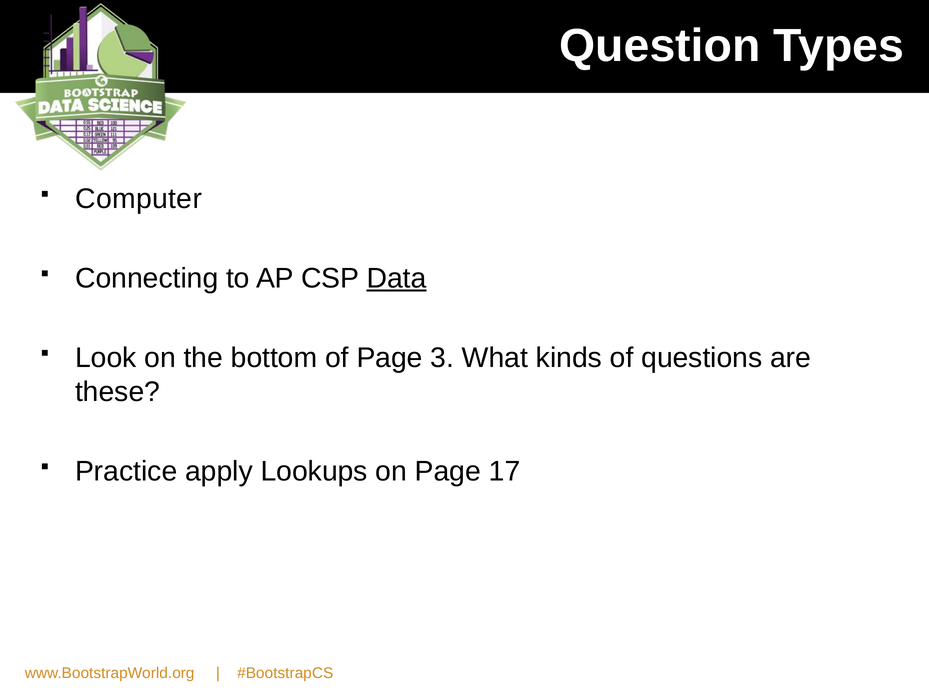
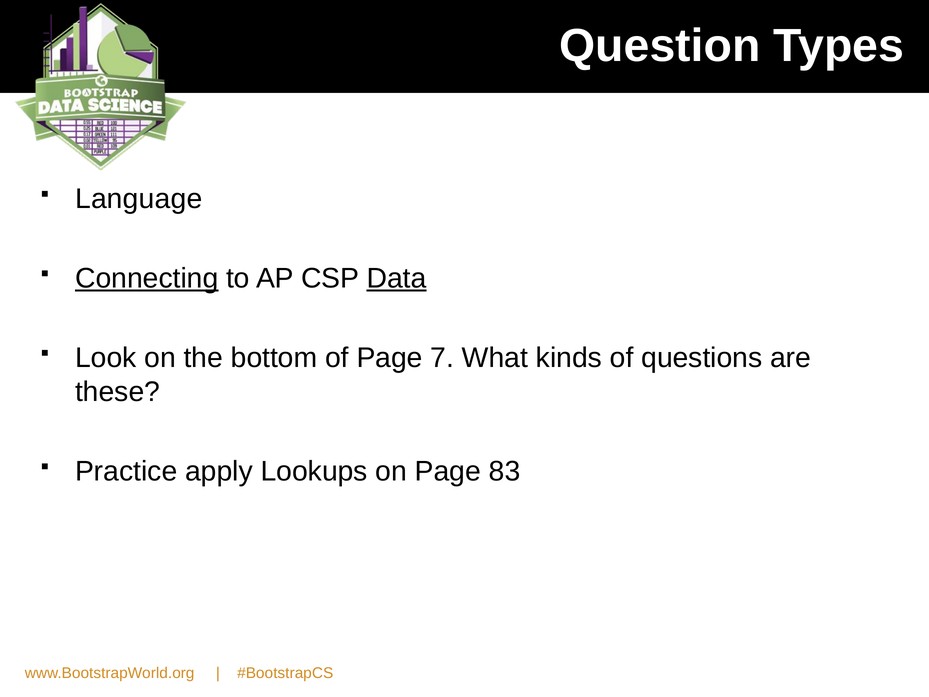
Computer: Computer -> Language (139, 199)
Connecting underline: none -> present (147, 278)
3: 3 -> 7 (442, 358)
17: 17 -> 83 (505, 471)
